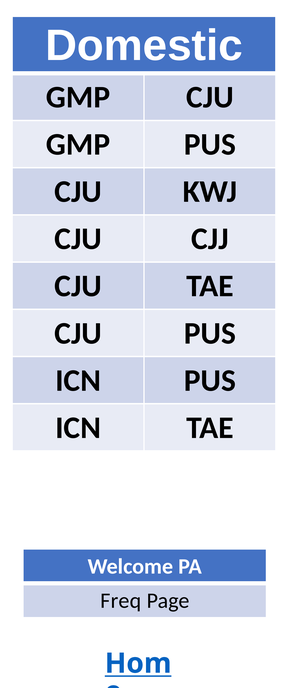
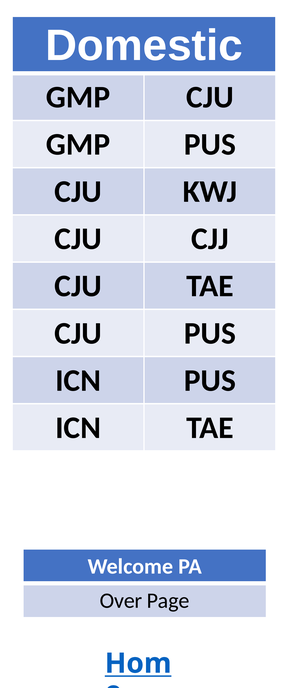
Freq: Freq -> Over (121, 602)
